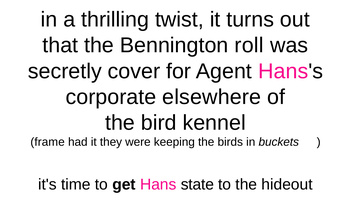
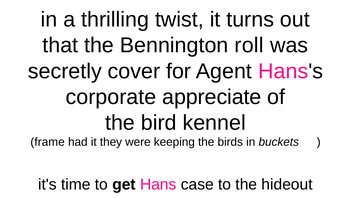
elsewhere: elsewhere -> appreciate (212, 97)
state: state -> case (197, 184)
